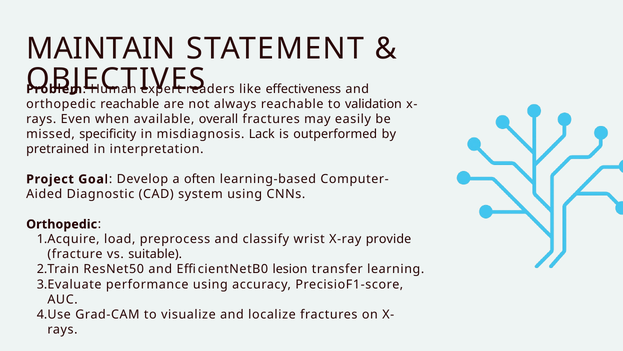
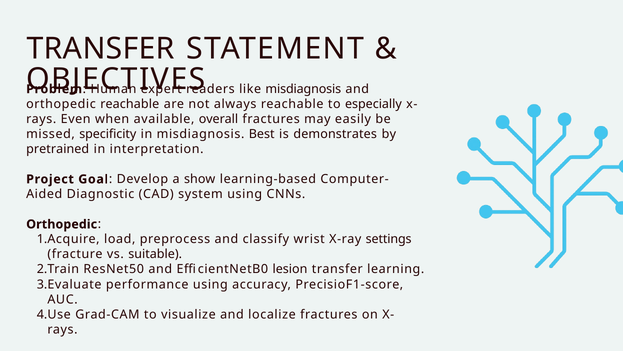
MAINTAIN: MAINTAIN -> TRANSFER (101, 49)
like effectiveness: effectiveness -> misdiagnosis (303, 89)
validation: validation -> especially (373, 104)
Lack: Lack -> Best (262, 134)
outperformed: outperformed -> demonstrates (335, 134)
often: often -> show (200, 179)
provide: provide -> settings (389, 239)
